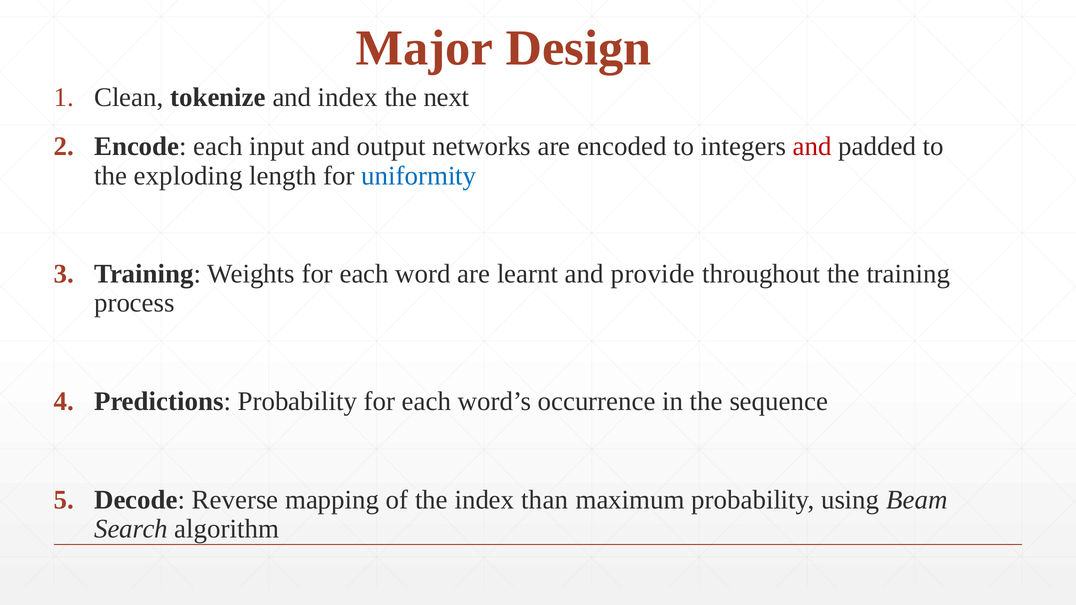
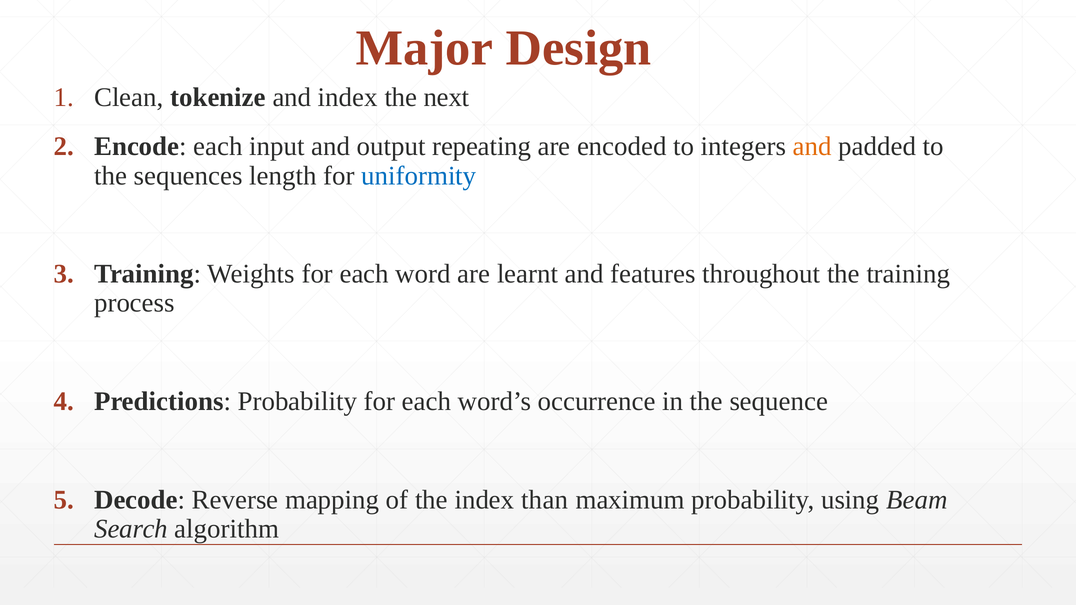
networks: networks -> repeating (482, 147)
and colour: red -> orange (812, 147)
exploding: exploding -> sequences (188, 176)
provide: provide -> features (653, 274)
